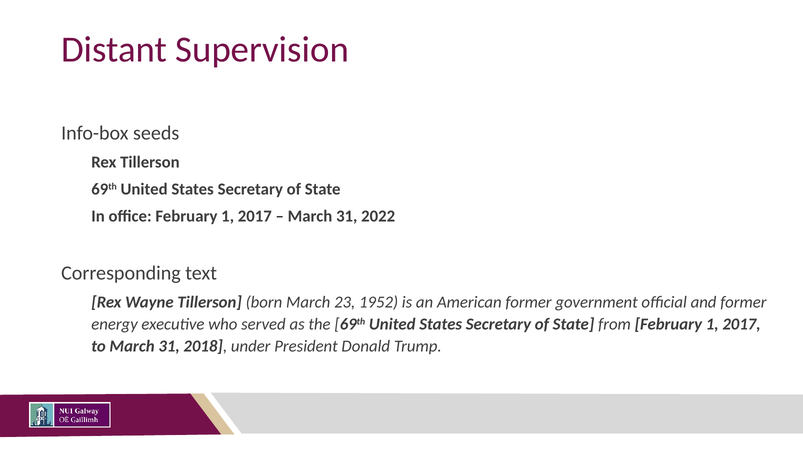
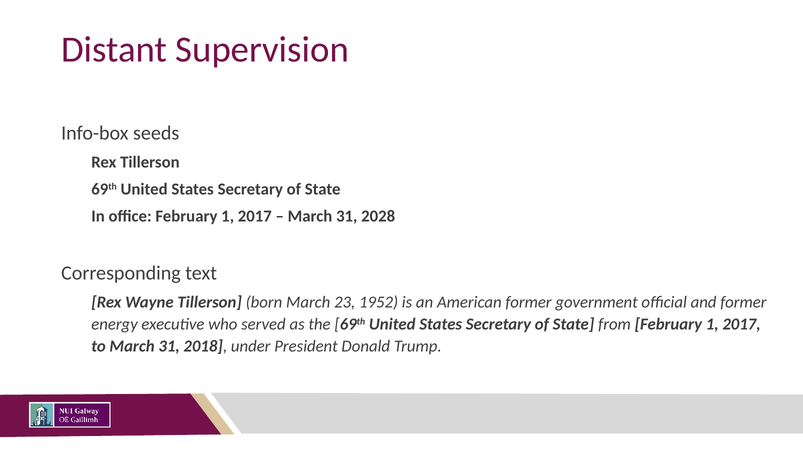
2022: 2022 -> 2028 (378, 216)
